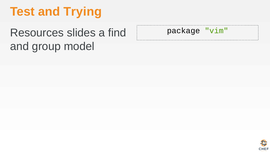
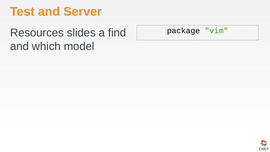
Trying: Trying -> Server (83, 12)
group: group -> which (46, 46)
